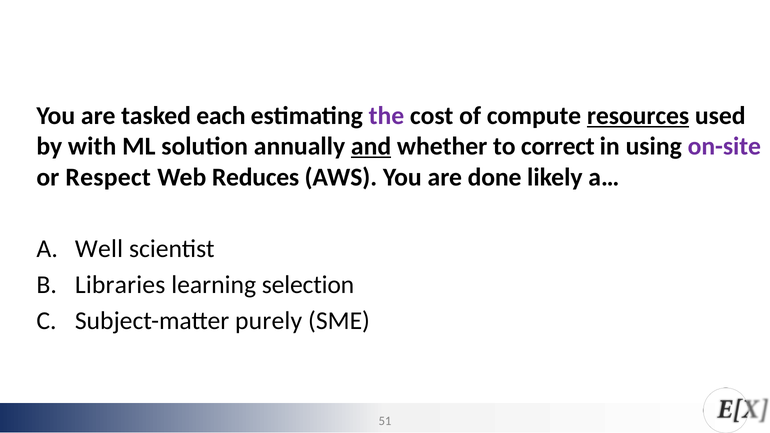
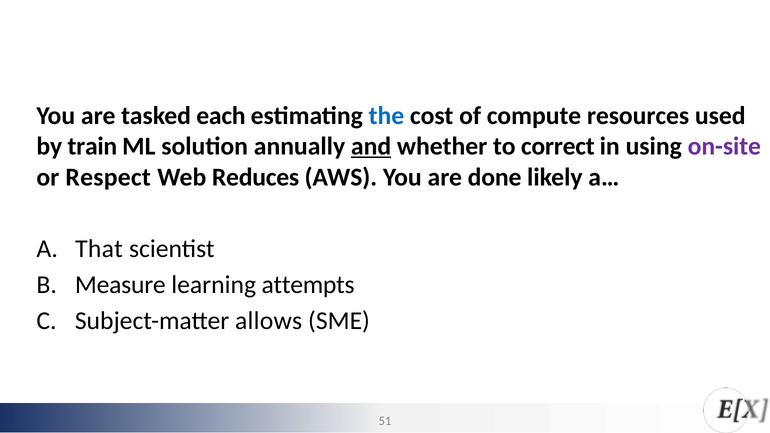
the colour: purple -> blue (386, 116)
resources underline: present -> none (638, 116)
with: with -> train (92, 146)
Well: Well -> That (99, 249)
Libraries: Libraries -> Measure (120, 285)
selection: selection -> attempts (308, 285)
purely: purely -> allows (269, 321)
